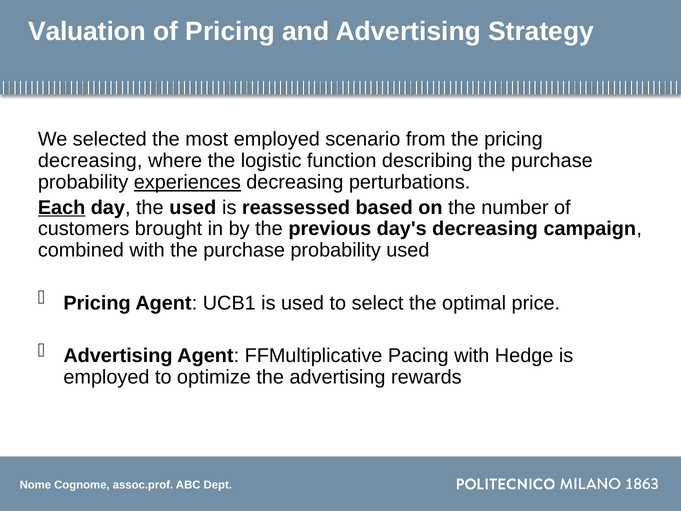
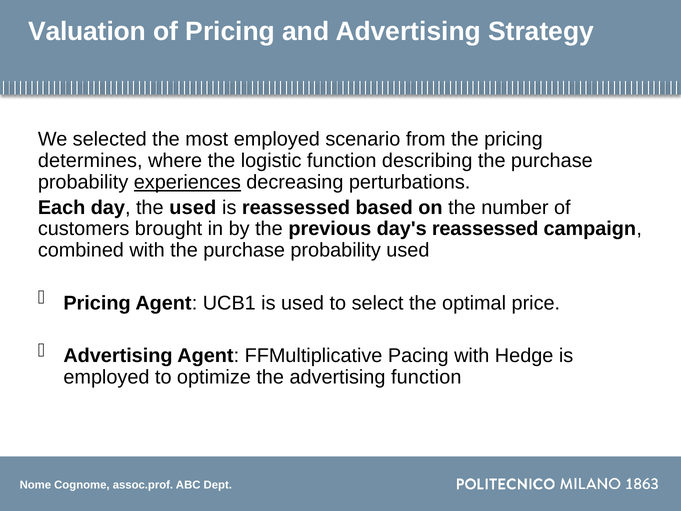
decreasing: decreasing -> determines (90, 161)
Each underline: present -> none (62, 207)
day's decreasing: decreasing -> reassessed (485, 229)
advertising rewards: rewards -> function (426, 377)
